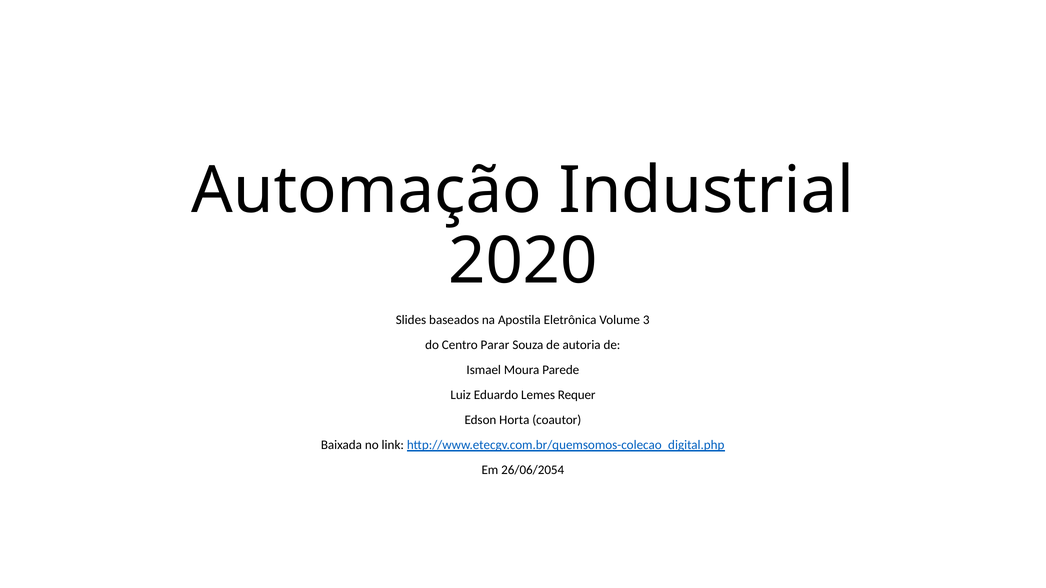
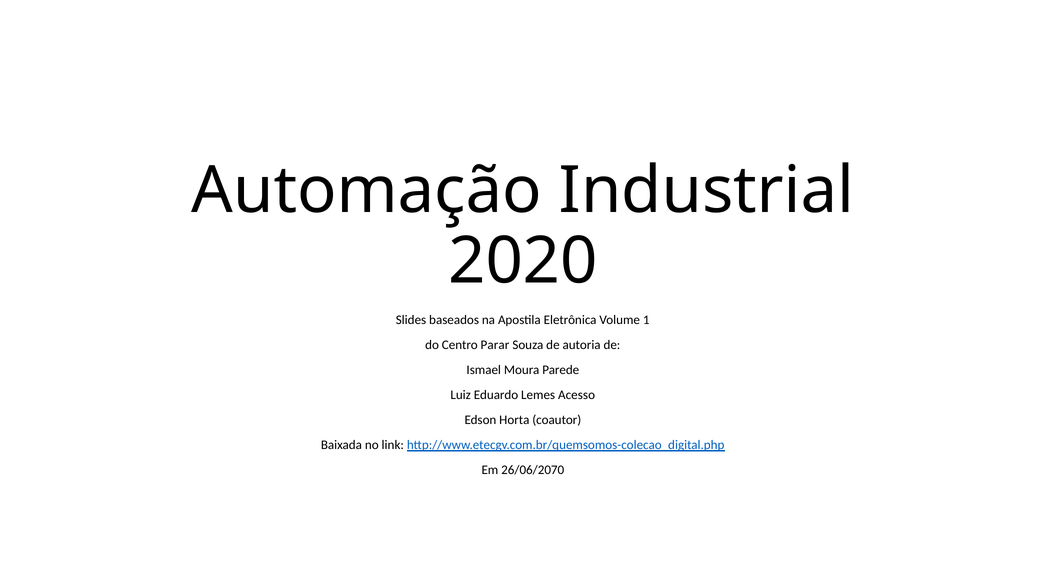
3: 3 -> 1 (646, 320)
Requer: Requer -> Acesso (577, 395)
26/06/2054: 26/06/2054 -> 26/06/2070 (533, 470)
